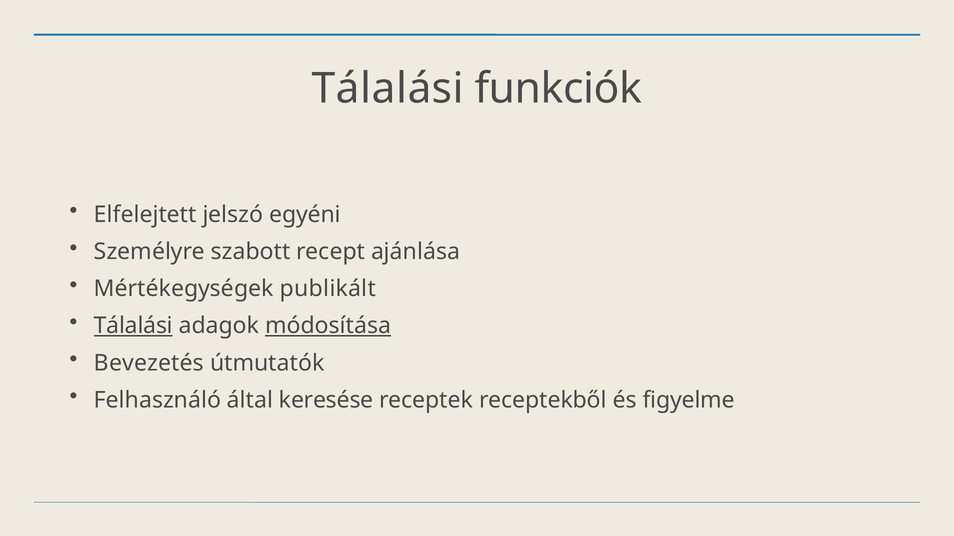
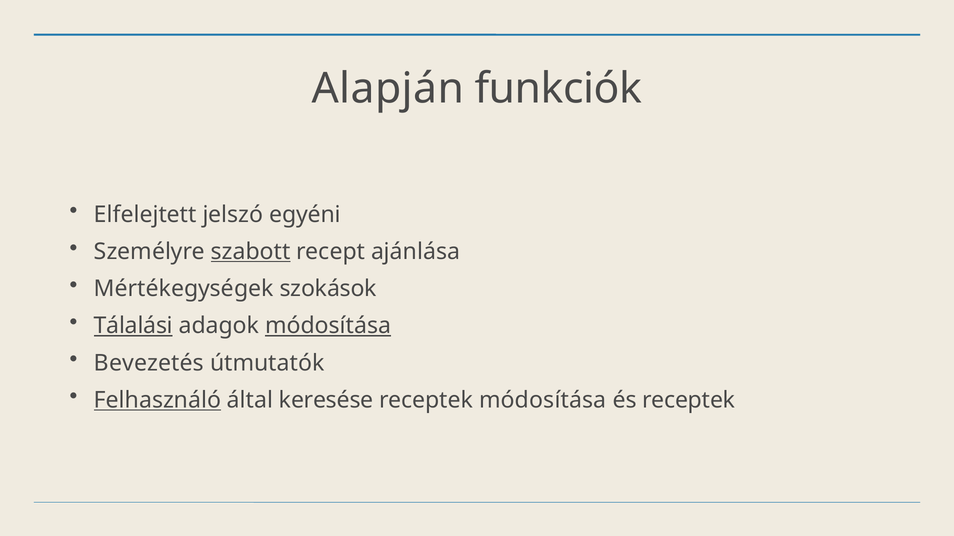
Tálalási: Tálalási -> Alapján (388, 89)
szabott underline: none -> present (251, 252)
publikált: publikált -> szokások (328, 289)
Felhasználó underline: none -> present (157, 401)
receptek receptekből: receptekből -> módosítása (543, 401)
és figyelme: figyelme -> receptek (689, 401)
